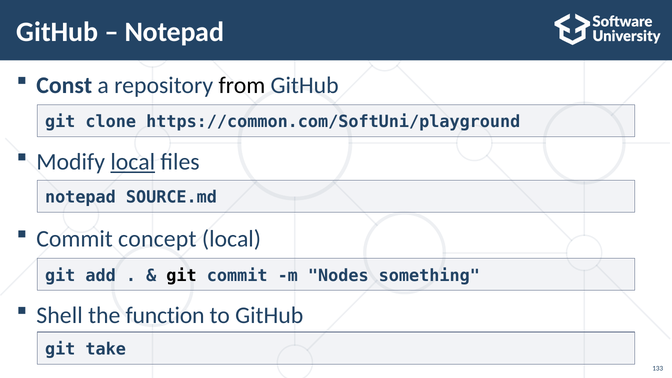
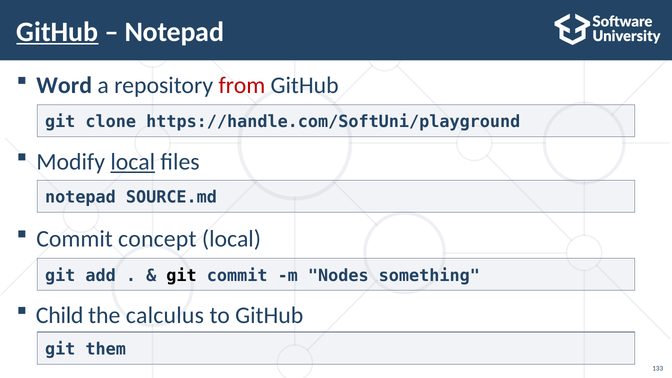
GitHub underline: none -> present (57, 32)
Const: Const -> Word (64, 85)
from colour: black -> red (242, 85)
https://common.com/SoftUni/playground: https://common.com/SoftUni/playground -> https://handle.com/SoftUni/playground (333, 122)
Shell: Shell -> Child (60, 316)
function: function -> calculus (165, 316)
take: take -> them (106, 349)
